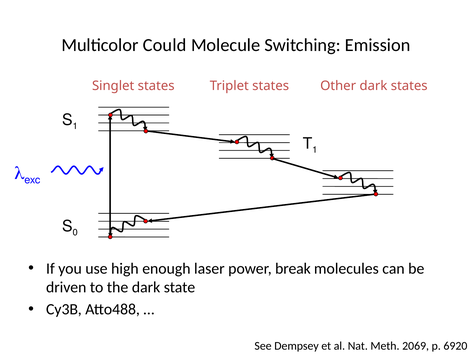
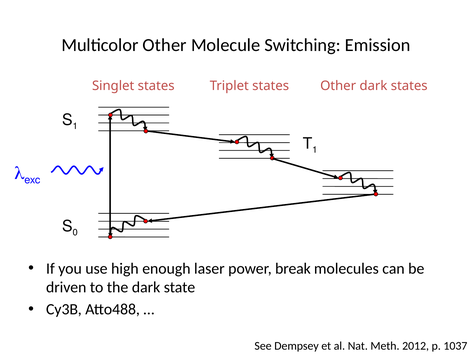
Multicolor Could: Could -> Other (165, 45)
2069: 2069 -> 2012 (416, 346)
6920: 6920 -> 1037 (455, 346)
